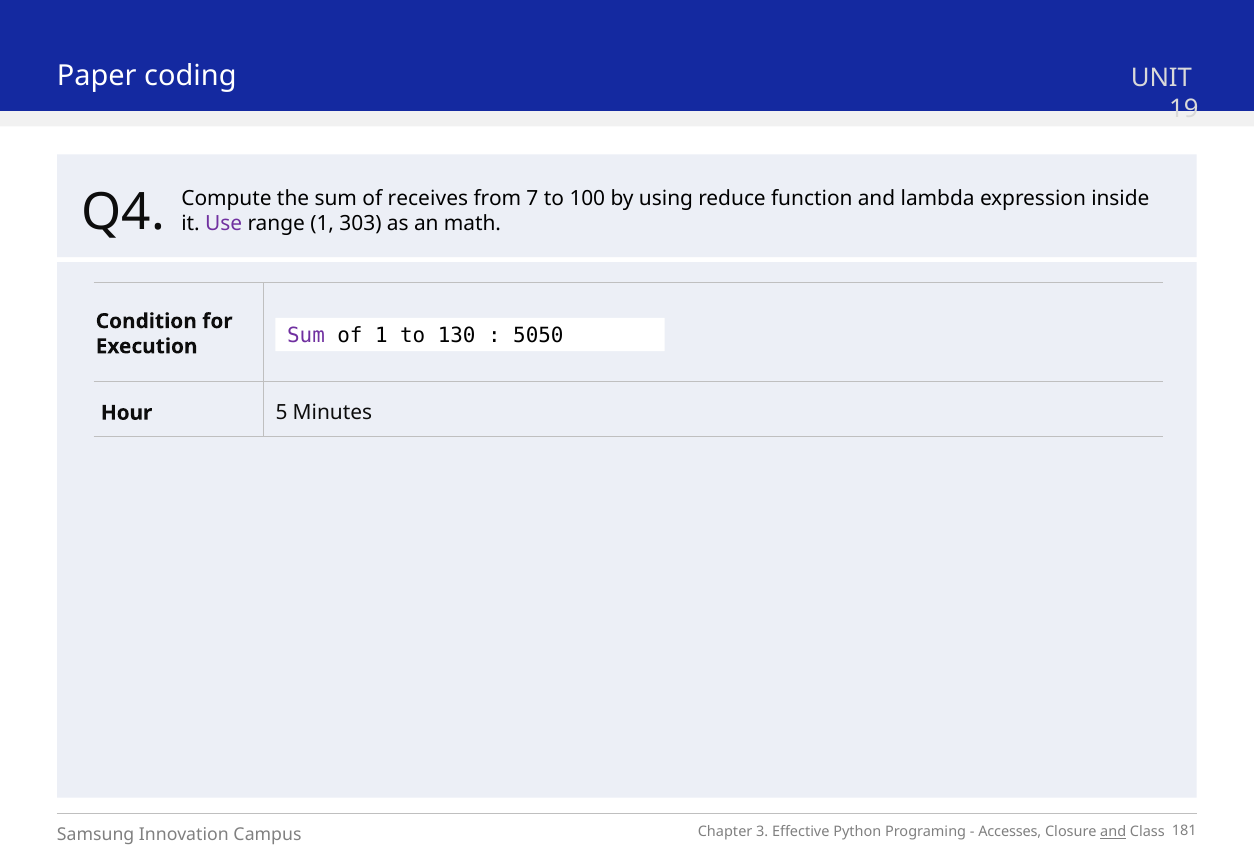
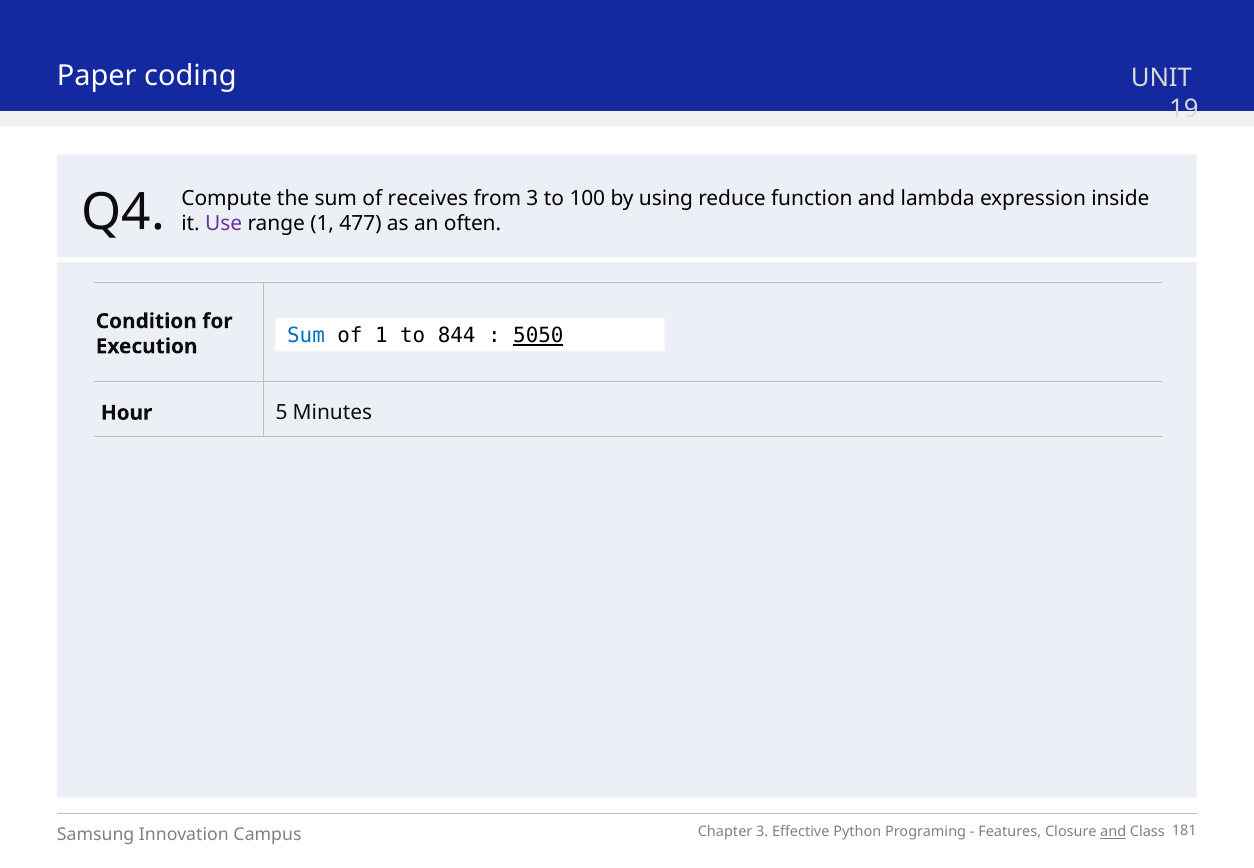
from 7: 7 -> 3 (532, 199)
303: 303 -> 477 (361, 224)
math: math -> often (473, 224)
Sum colour: purple -> blue (306, 336)
130: 130 -> 844 (457, 336)
5050 underline: none -> present (538, 336)
Accesses: Accesses -> Features (1010, 832)
